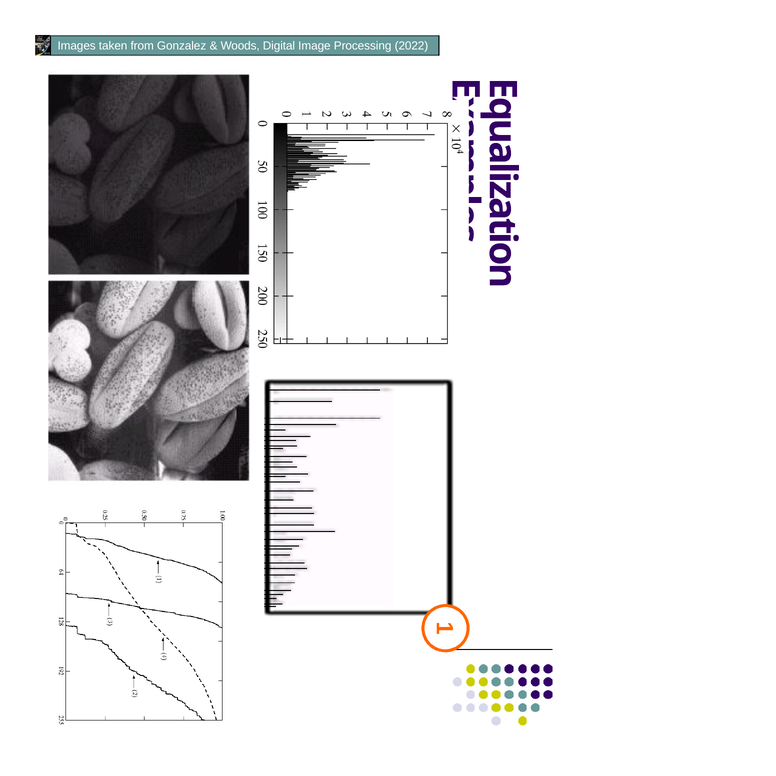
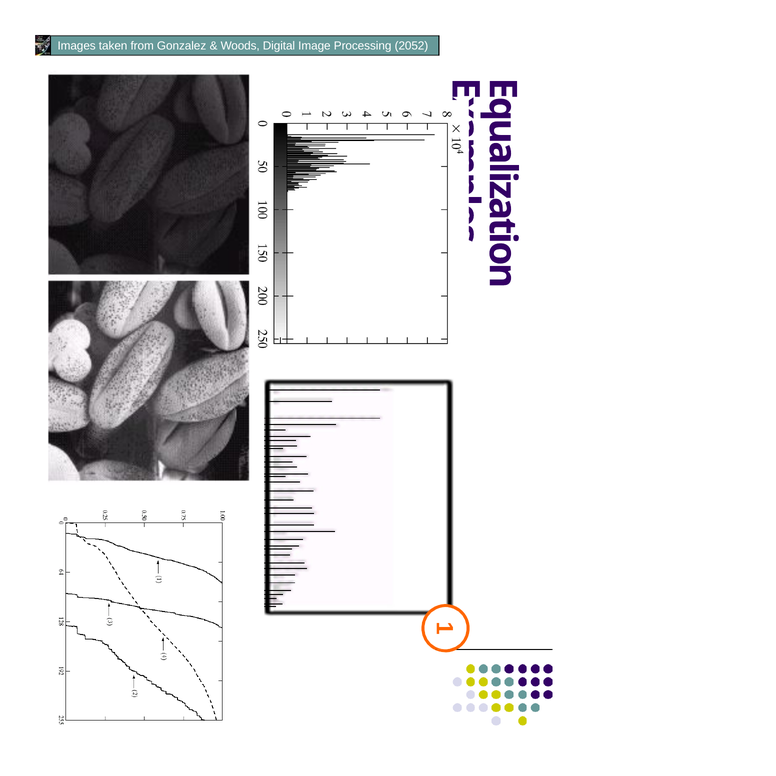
2022: 2022 -> 2052 (411, 46)
